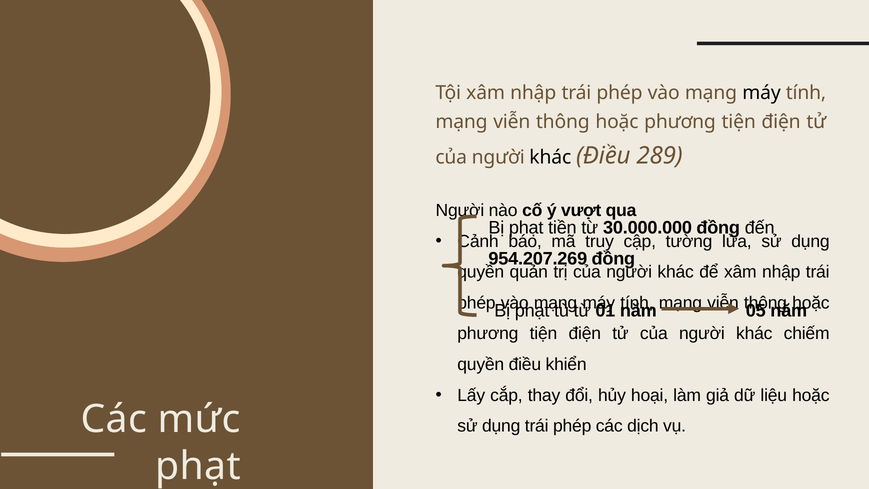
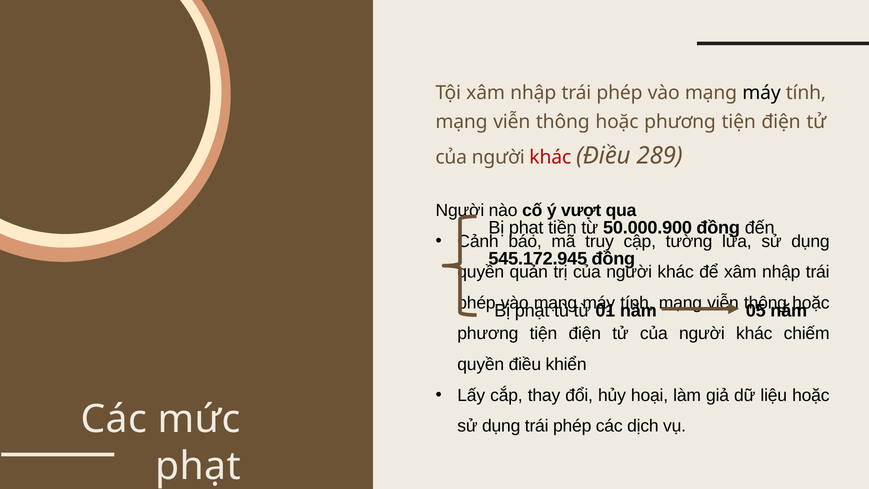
khác colour: black -> red (550, 157)
30.000.000: 30.000.000 -> 50.000.900 (648, 228)
954.207.269: 954.207.269 -> 545.172.945 (538, 259)
